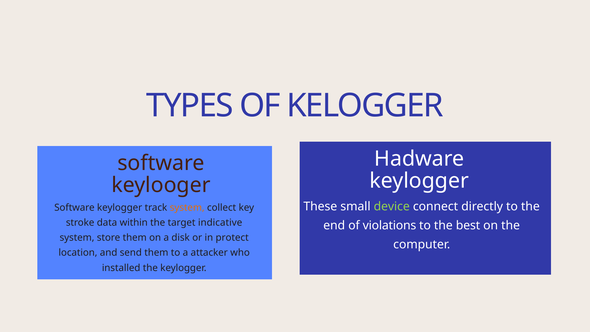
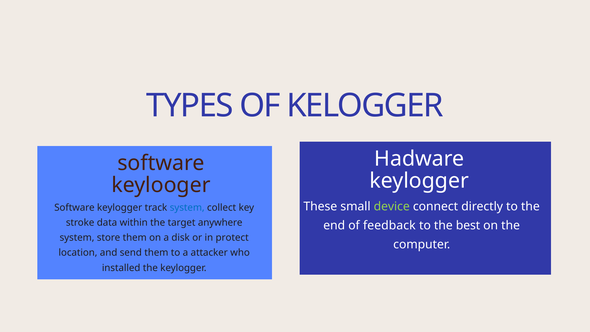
system colour: orange -> blue (187, 207)
indicative: indicative -> anywhere (220, 222)
violations: violations -> feedback (389, 225)
